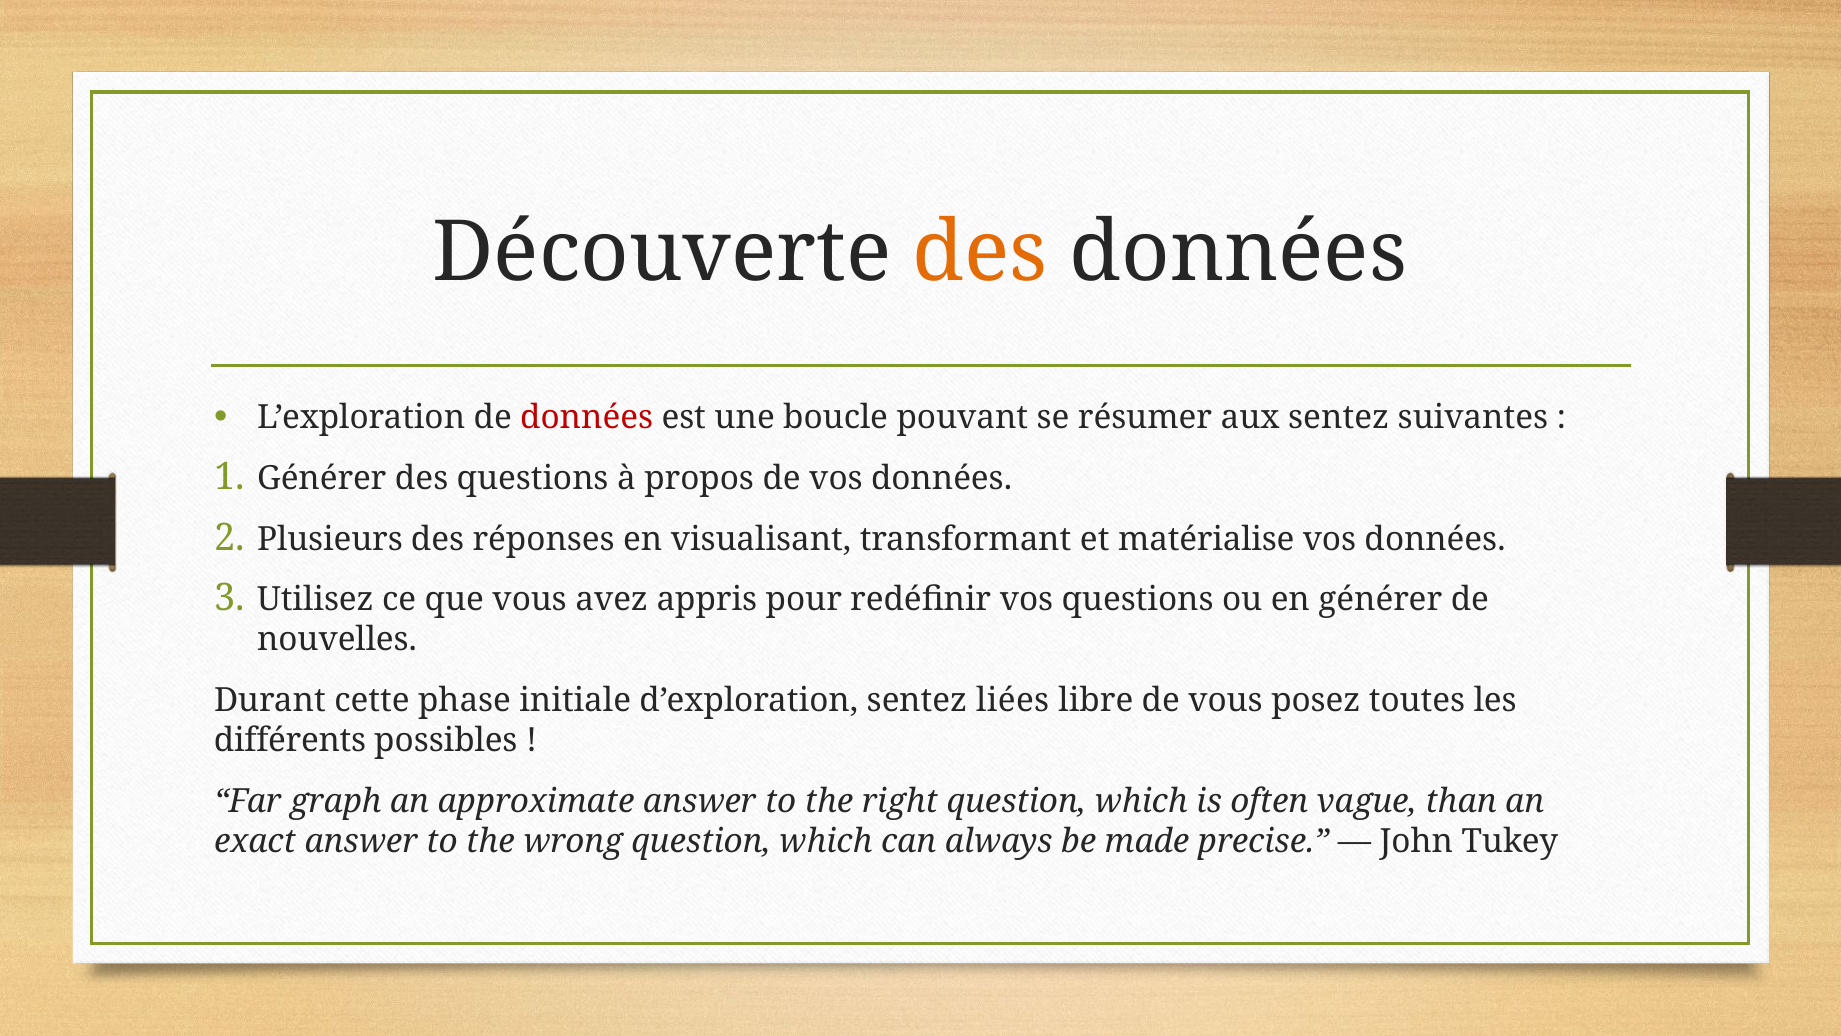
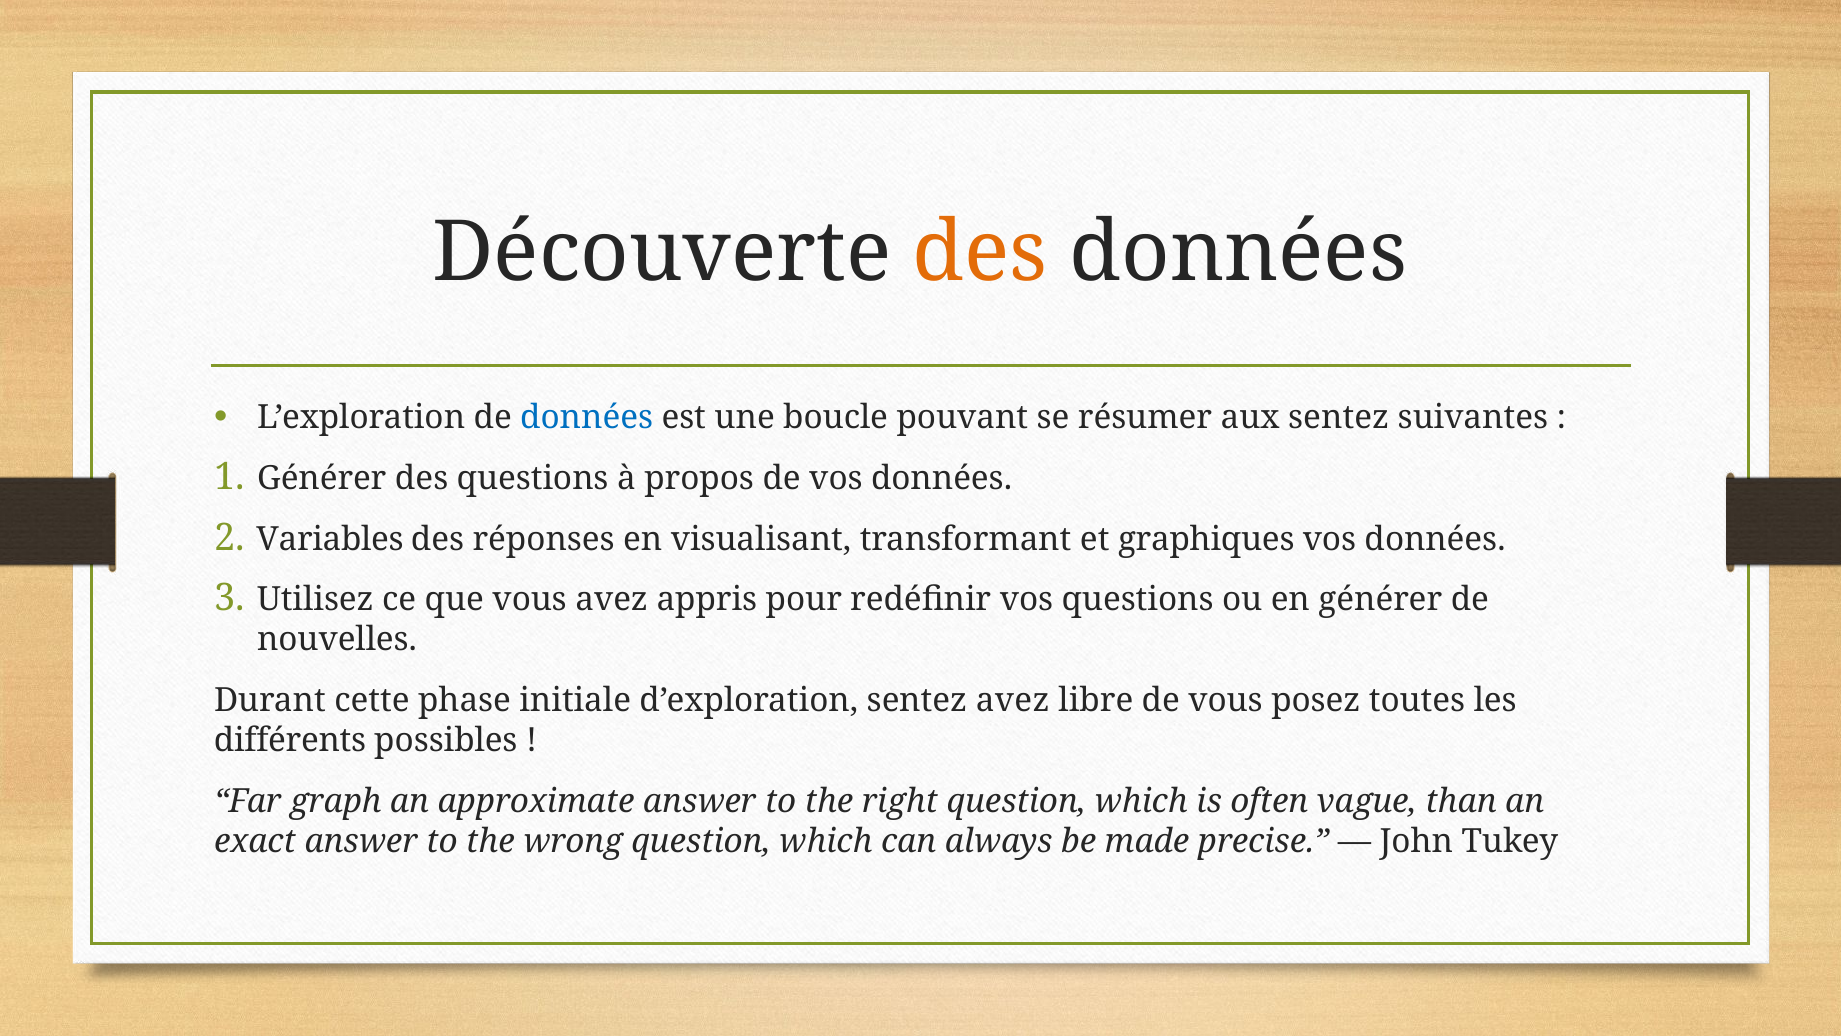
données colour: red -> blue (587, 418)
Plusieurs: Plusieurs -> Variables (330, 539)
matérialise: matérialise -> graphiques (1206, 539)
sentez liées: liées -> avez (1013, 700)
